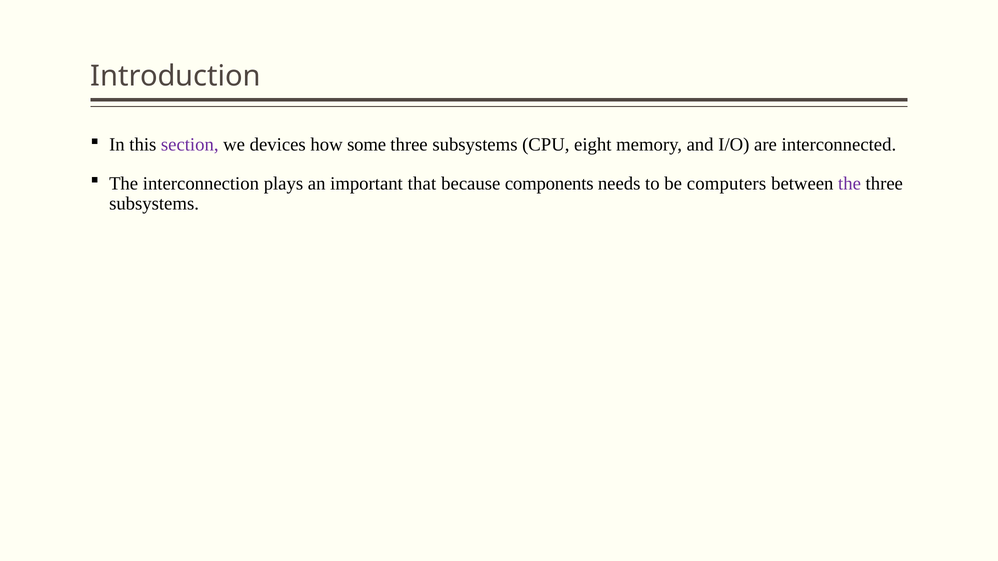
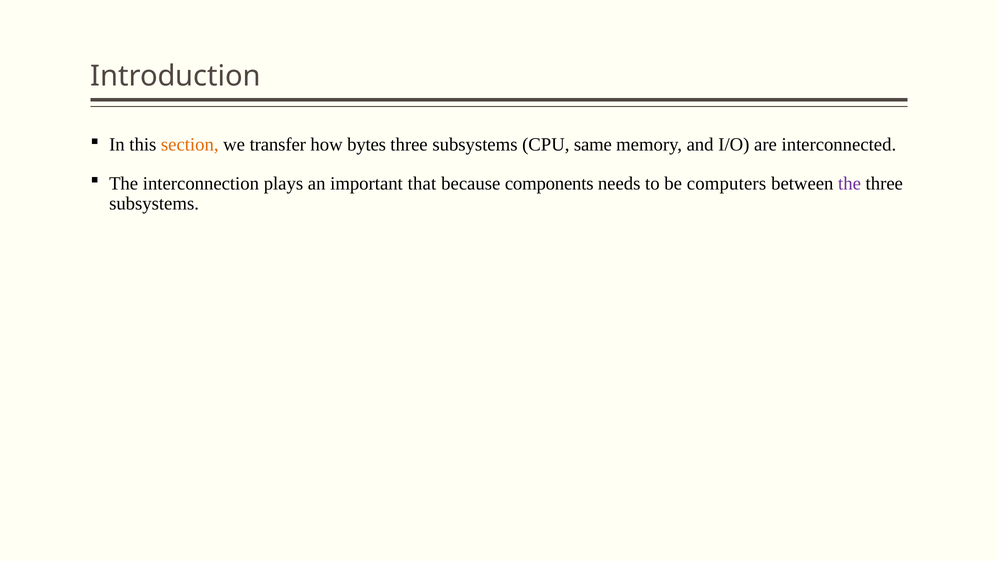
section colour: purple -> orange (190, 145)
devices: devices -> transfer (278, 145)
some: some -> bytes (367, 145)
eight: eight -> same (593, 145)
